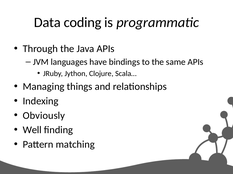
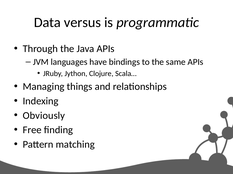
coding: coding -> versus (82, 23)
Well: Well -> Free (32, 130)
